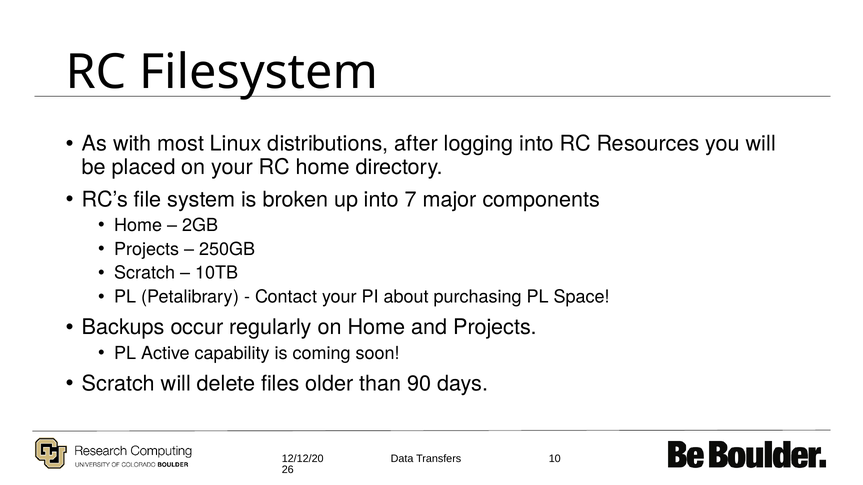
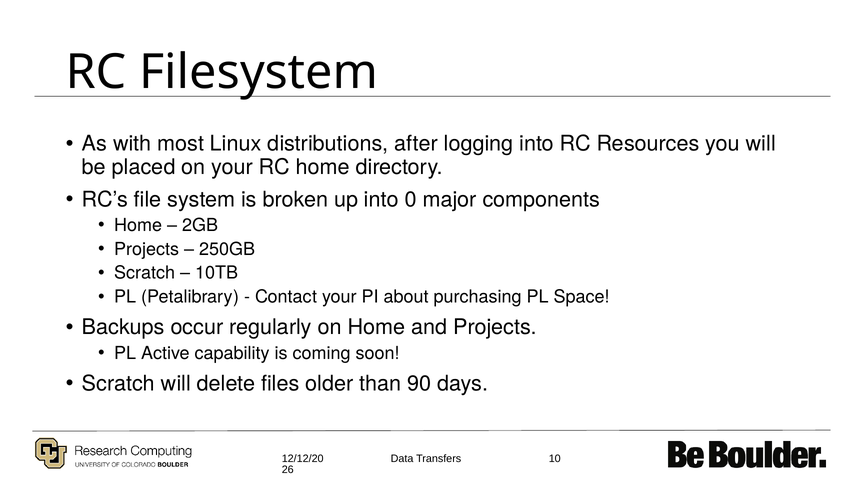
7: 7 -> 0 (411, 200)
